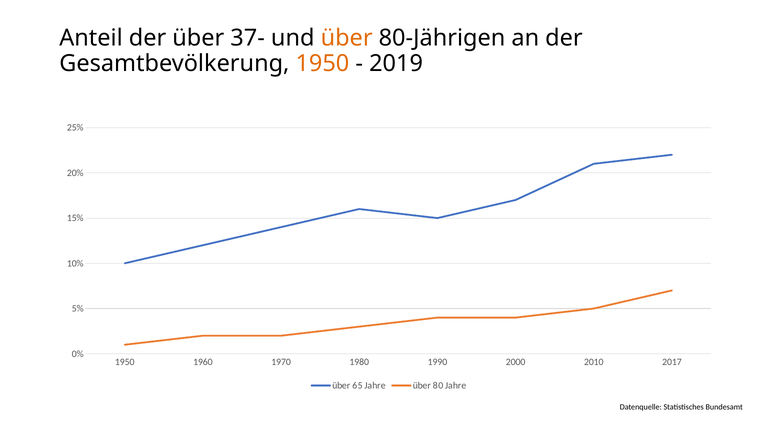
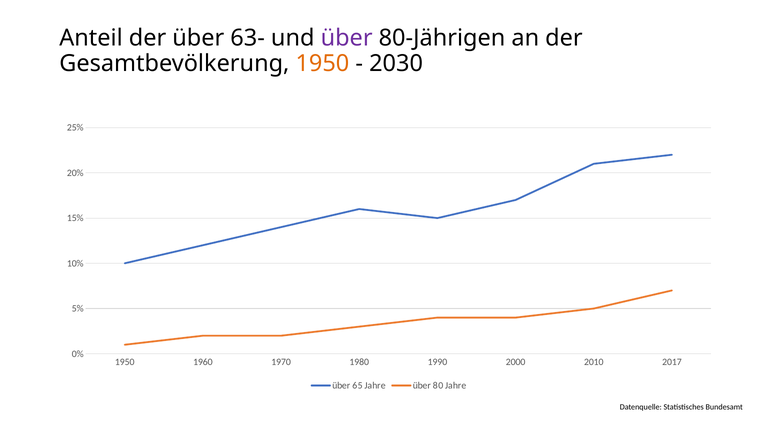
37-: 37- -> 63- (248, 38)
über colour: orange -> purple (347, 38)
2019: 2019 -> 2030 (396, 63)
